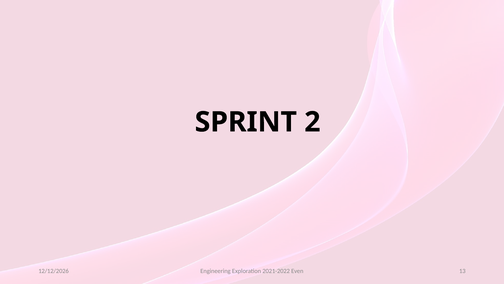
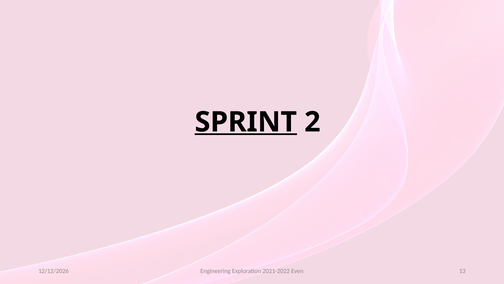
SPRINT underline: none -> present (246, 122)
